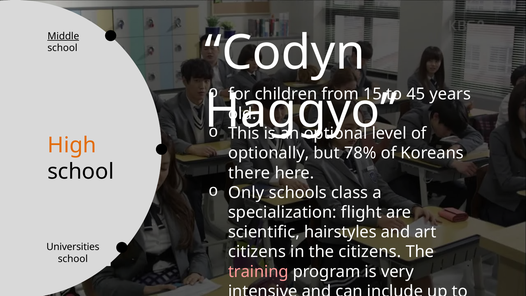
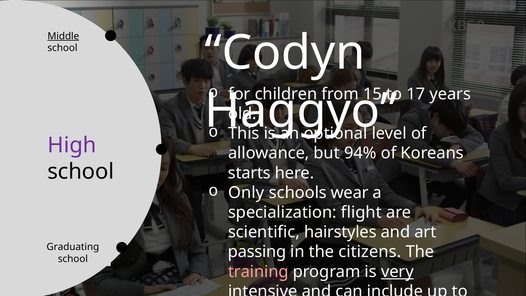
45: 45 -> 17 (416, 94)
High colour: orange -> purple (72, 145)
optionally: optionally -> allowance (269, 153)
78%: 78% -> 94% (360, 153)
there: there -> starts (249, 173)
class: class -> wear (350, 193)
Universities: Universities -> Graduating (73, 247)
citizens: citizens -> passing (257, 252)
very underline: none -> present (397, 272)
